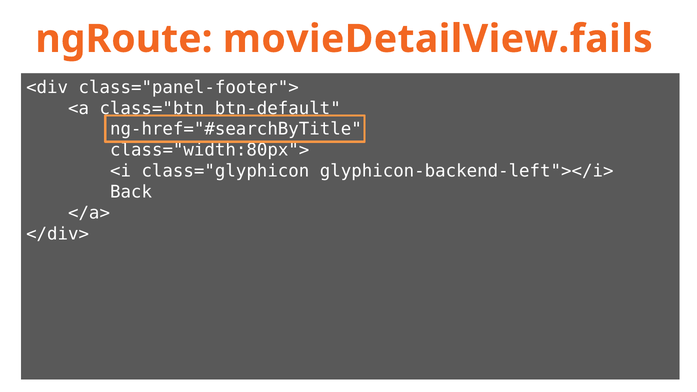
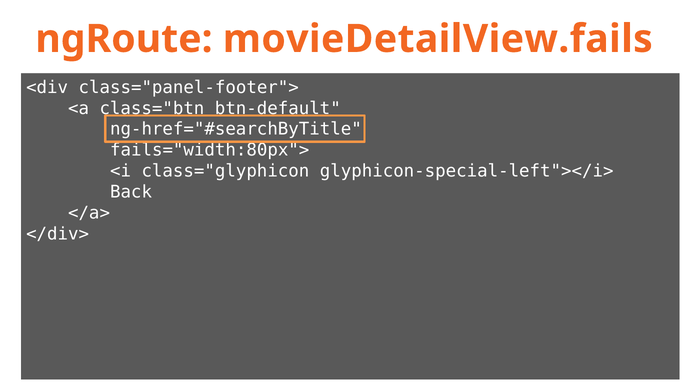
class="width:80px">: class="width:80px"> -> fails="width:80px"> (210, 150)
glyphicon-backend-left"></i>: glyphicon-backend-left"></i> -> glyphicon-special-left"></i> (467, 171)
